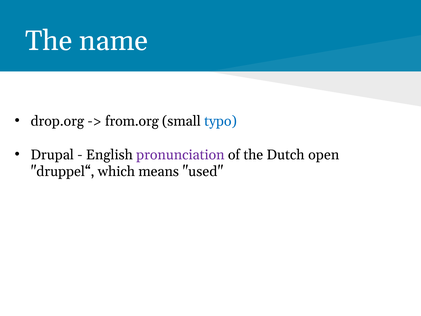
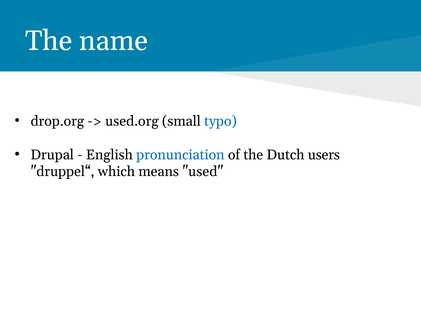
from.org: from.org -> used.org (132, 121)
pronunciation colour: purple -> blue (180, 155)
open: open -> users (324, 155)
